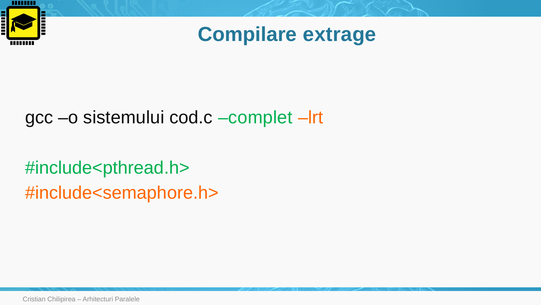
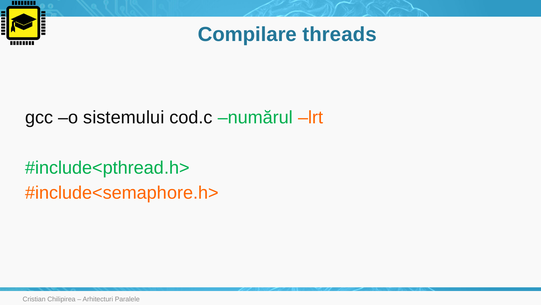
extrage: extrage -> threads (340, 34)
complet: complet -> numărul (255, 117)
